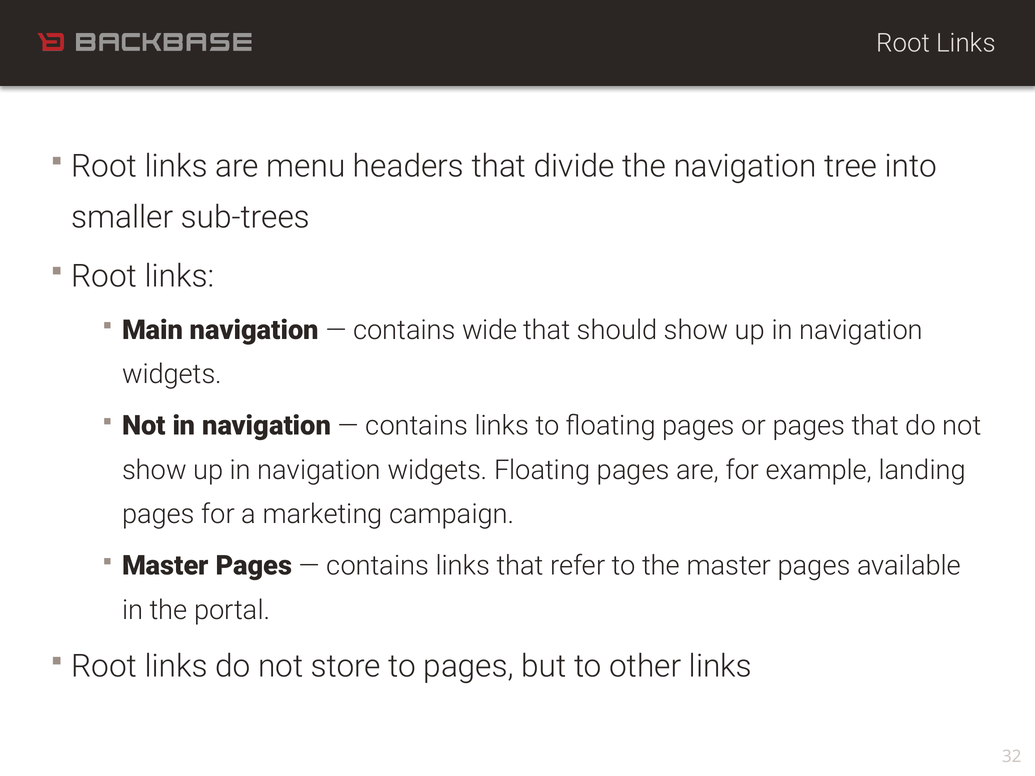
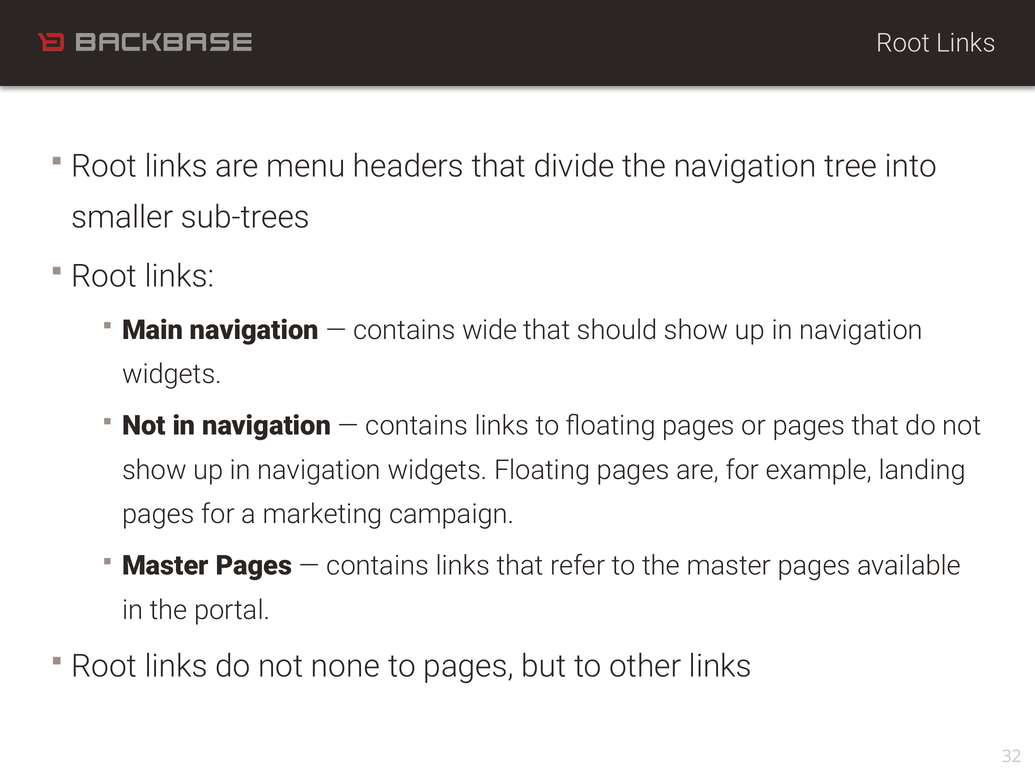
store: store -> none (346, 667)
